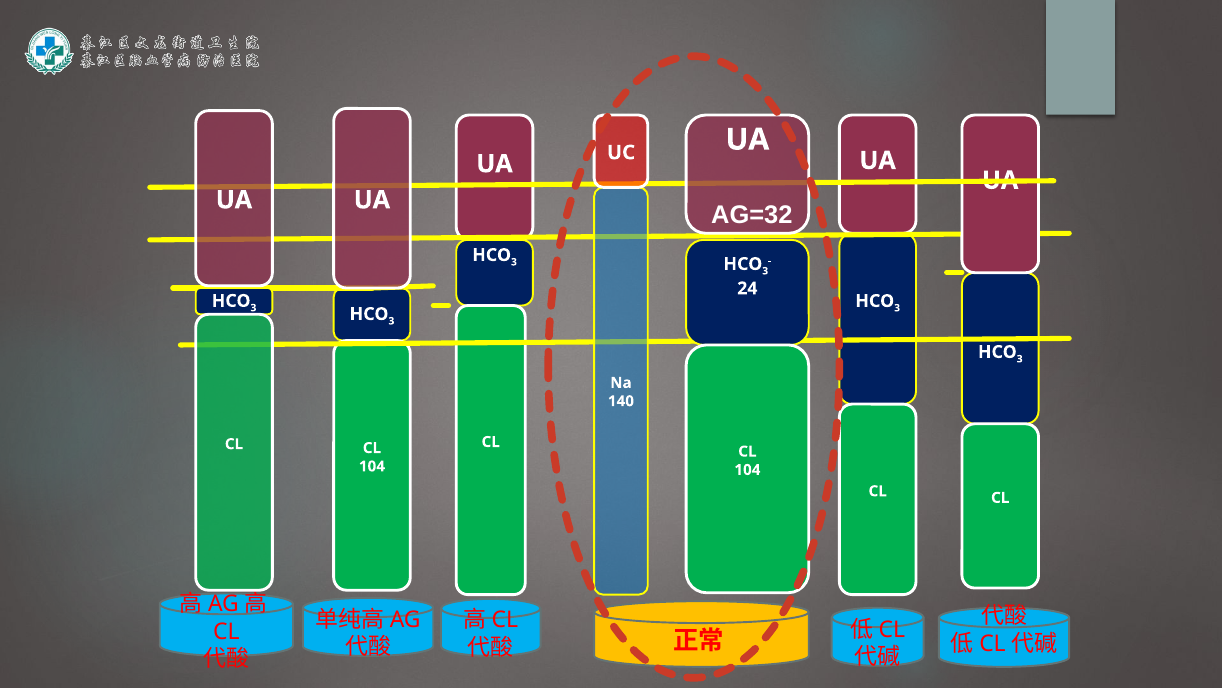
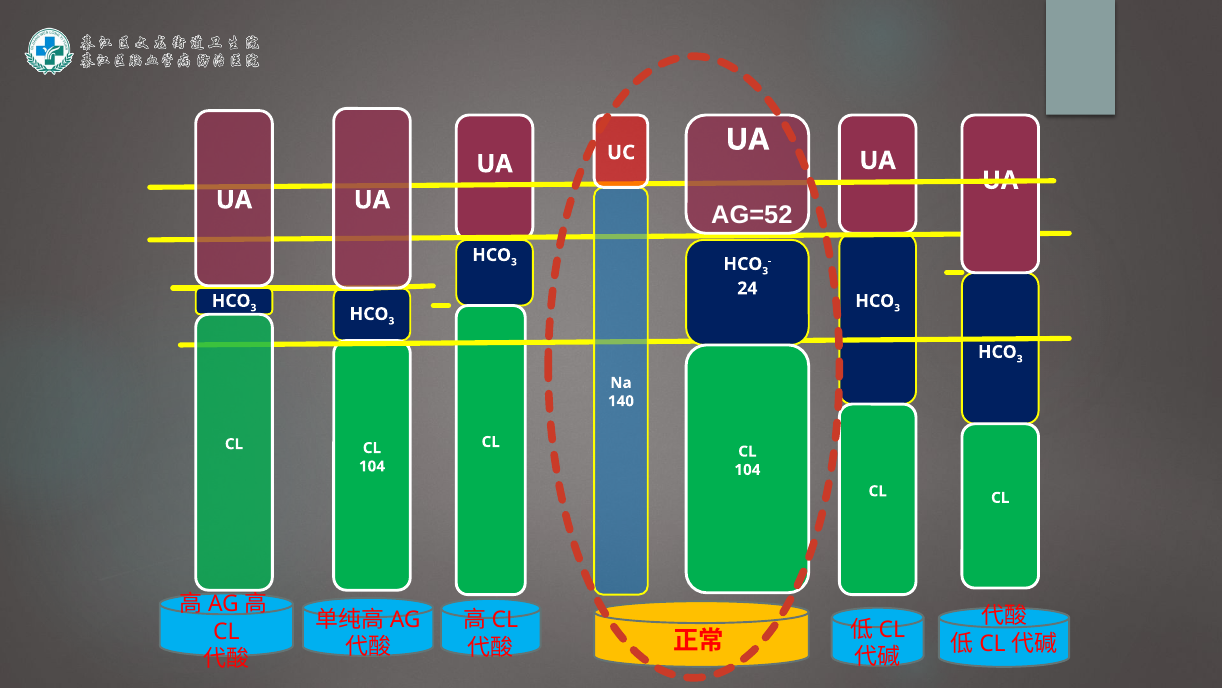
AG=32: AG=32 -> AG=52 (752, 215)
